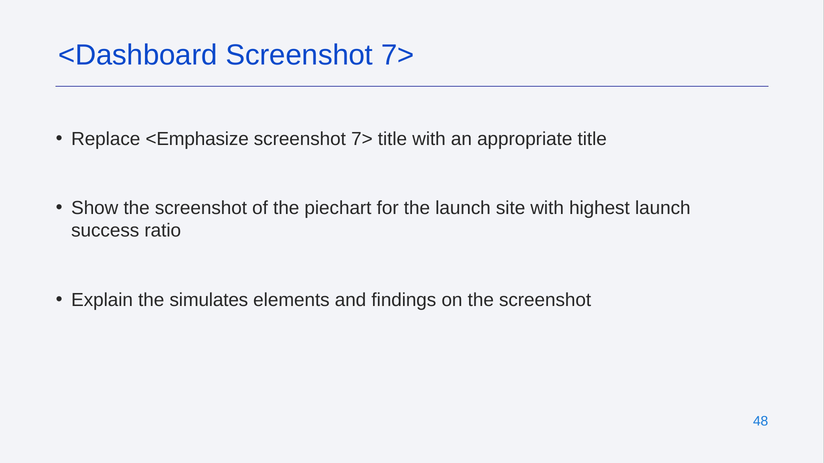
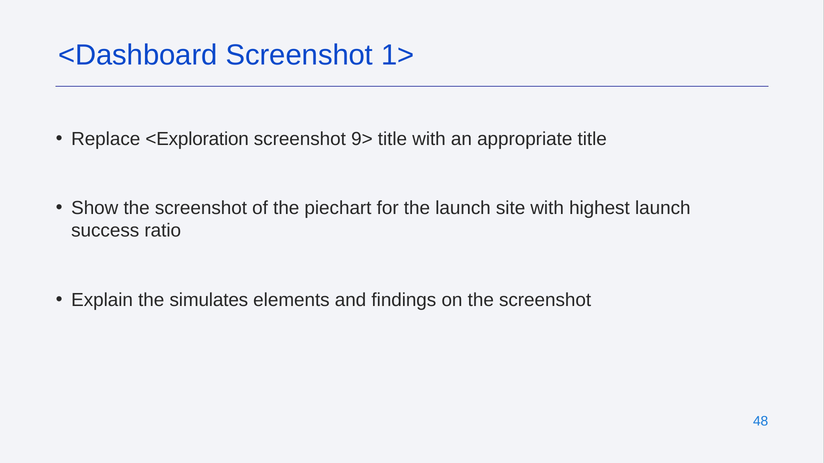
<Dashboard Screenshot 7>: 7> -> 1> (398, 55)
<Emphasize: <Emphasize -> <Exploration (197, 139)
7>: 7> -> 9> (362, 139)
